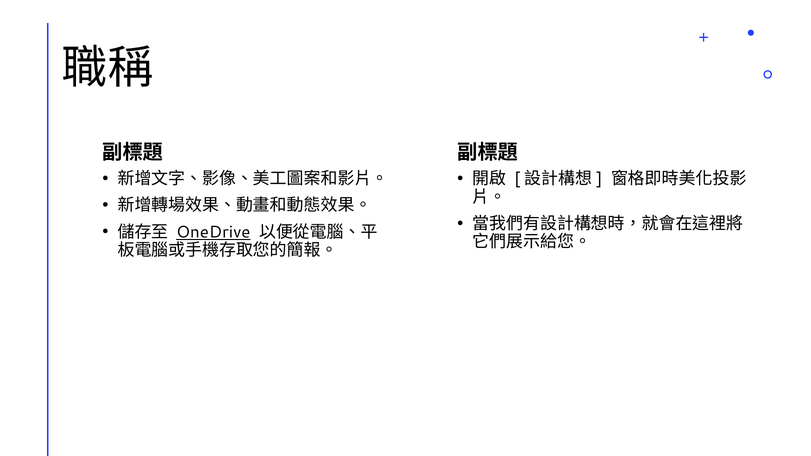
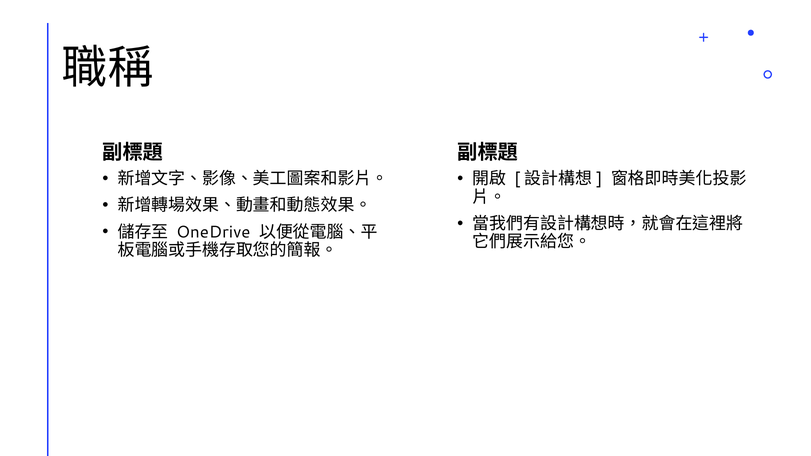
OneDrive underline: present -> none (213, 232)
